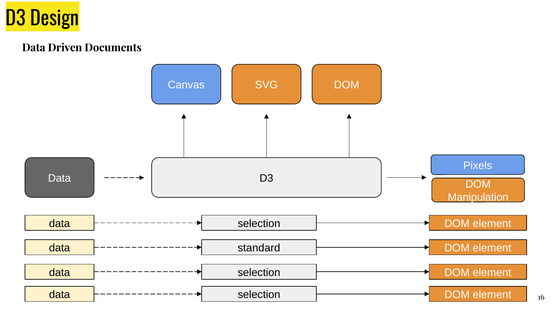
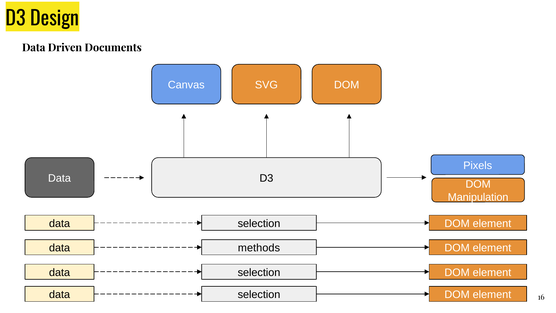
standard: standard -> methods (259, 248)
